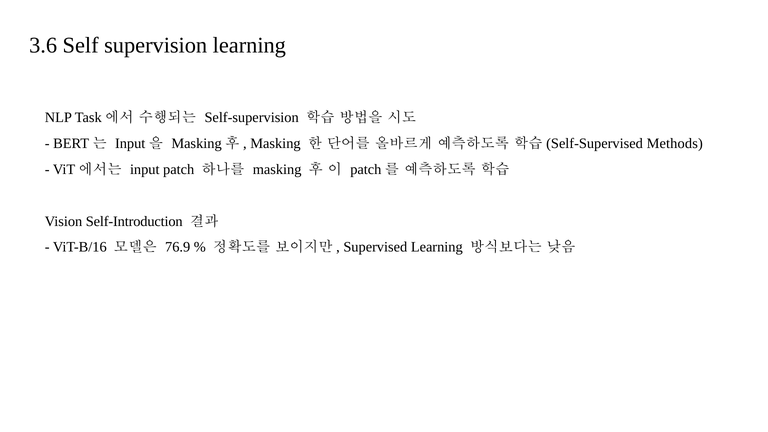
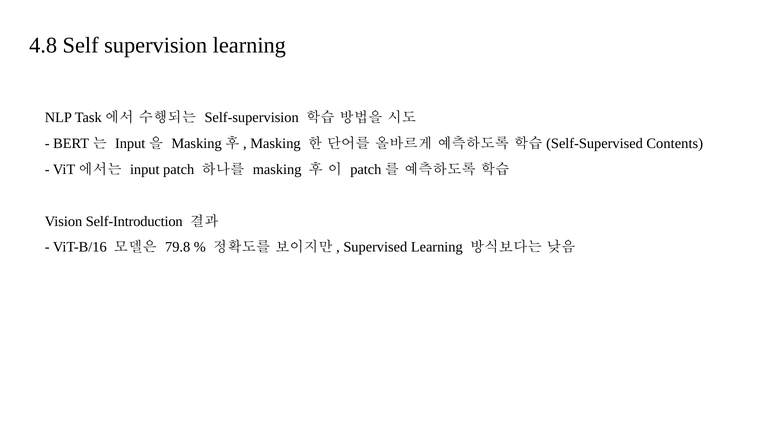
3.6: 3.6 -> 4.8 (43, 45)
Methods: Methods -> Contents (675, 144)
76.9: 76.9 -> 79.8 (178, 247)
